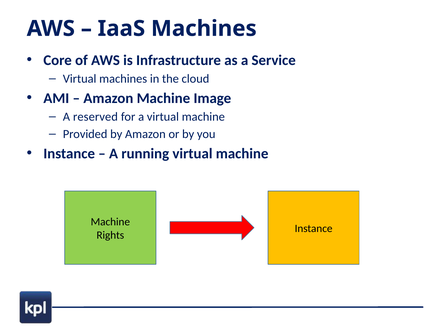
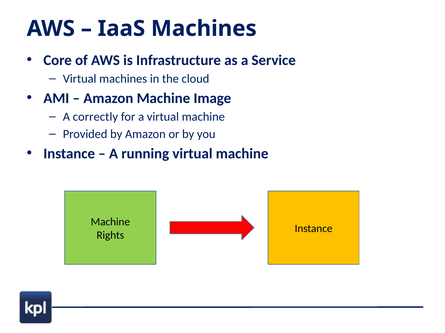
reserved: reserved -> correctly (95, 117)
